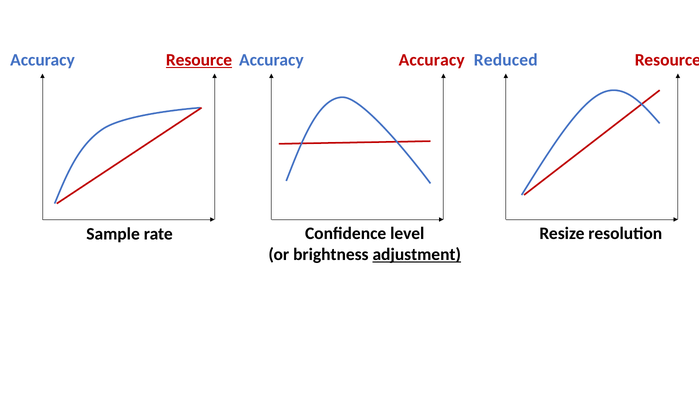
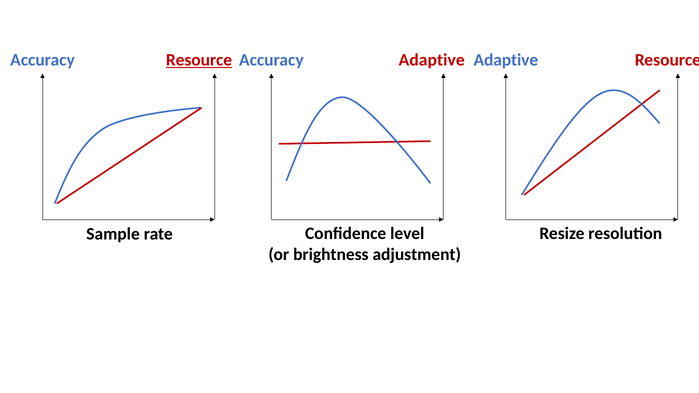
Accuracy Accuracy: Accuracy -> Adaptive (432, 60)
Reduced: Reduced -> Adaptive (506, 60)
adjustment underline: present -> none (417, 255)
